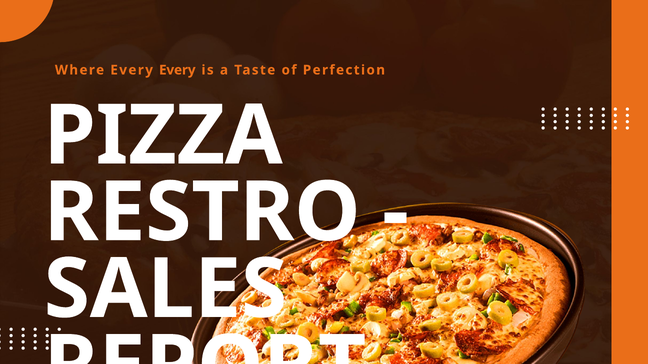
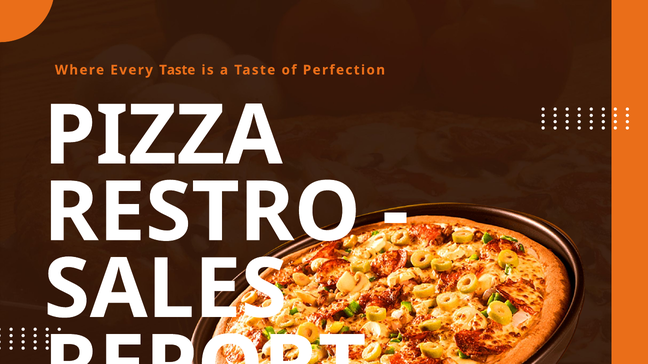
Every Every: Every -> Taste (177, 70)
